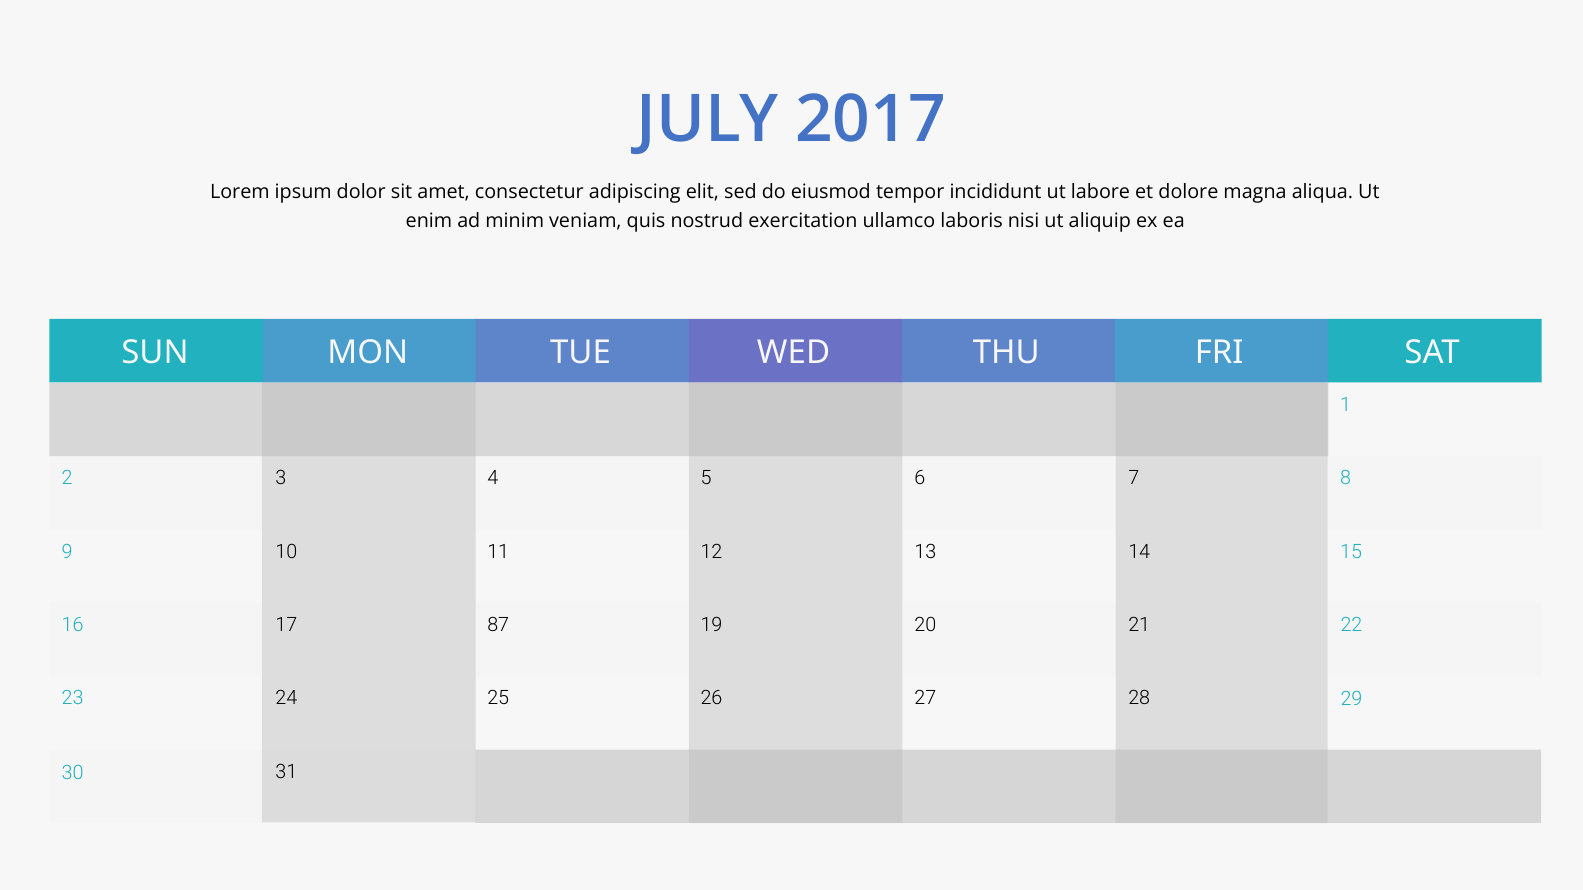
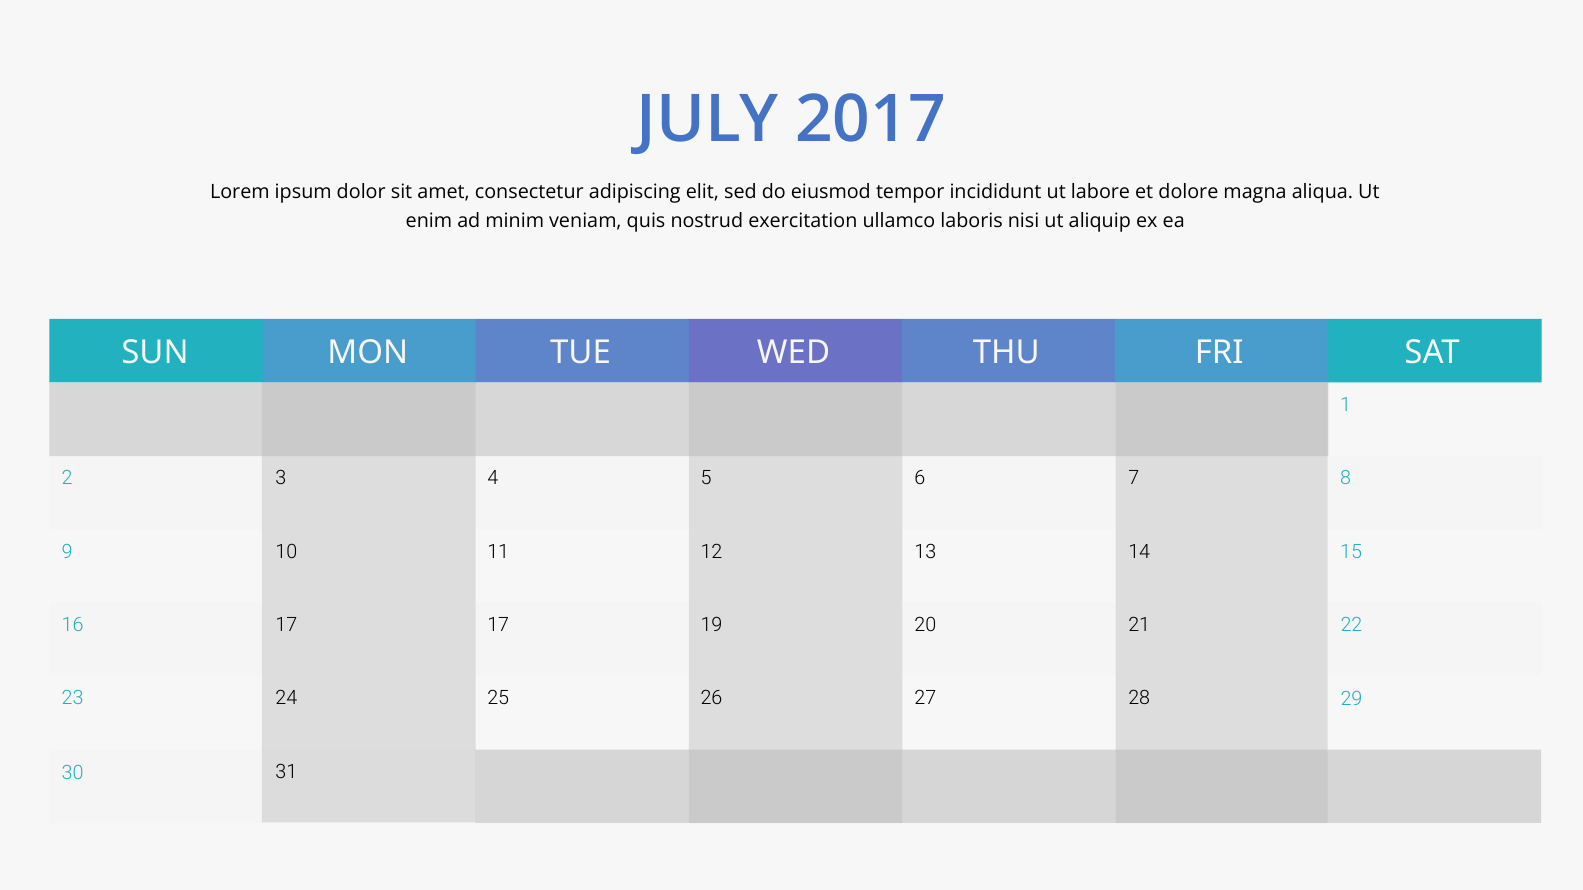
17 87: 87 -> 17 (498, 625)
